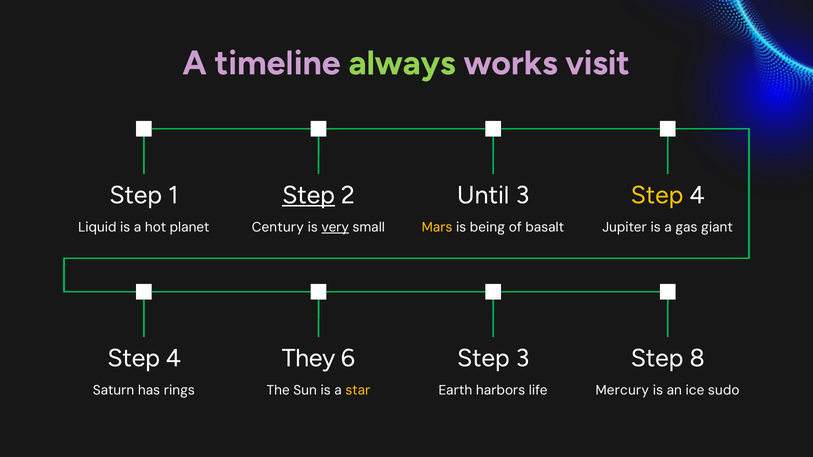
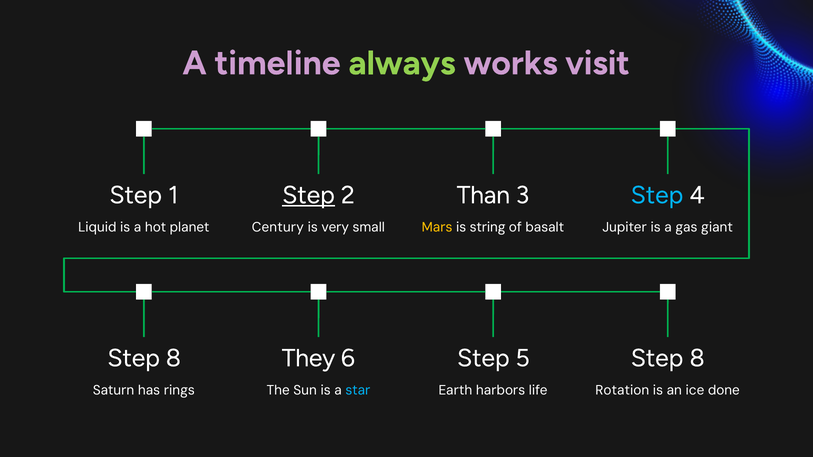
Until: Until -> Than (483, 195)
Step colour: yellow -> light blue (657, 195)
very underline: present -> none (335, 227)
being: being -> string (488, 227)
4: 4 -> 8 (173, 358)
Step 3: 3 -> 5 (523, 358)
star colour: yellow -> light blue (358, 390)
Mercury: Mercury -> Rotation (622, 390)
sudo: sudo -> done (724, 390)
